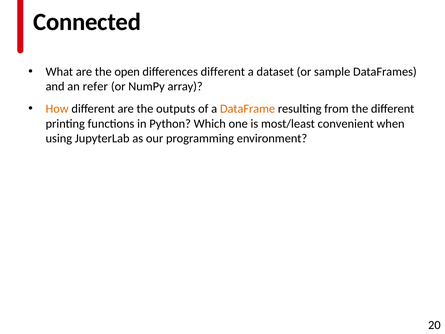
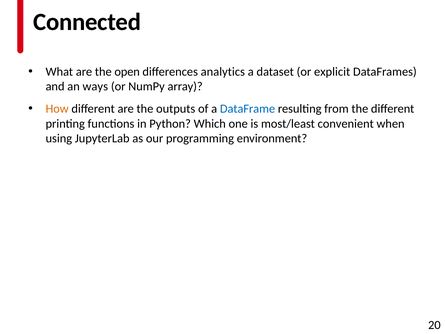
differences different: different -> analytics (223, 72)
sample: sample -> explicit (332, 72)
refer: refer -> ways (95, 86)
DataFrame colour: orange -> blue (248, 109)
